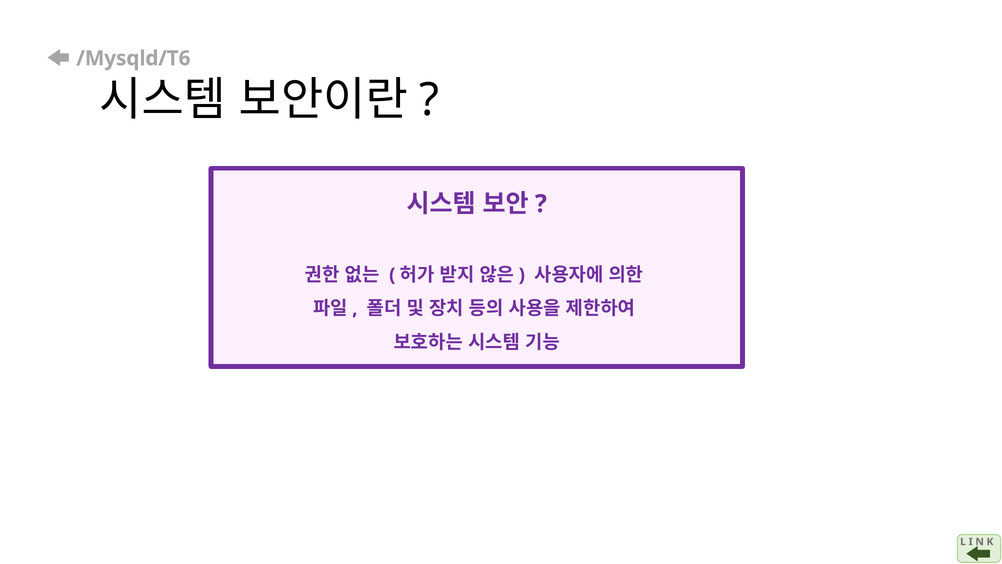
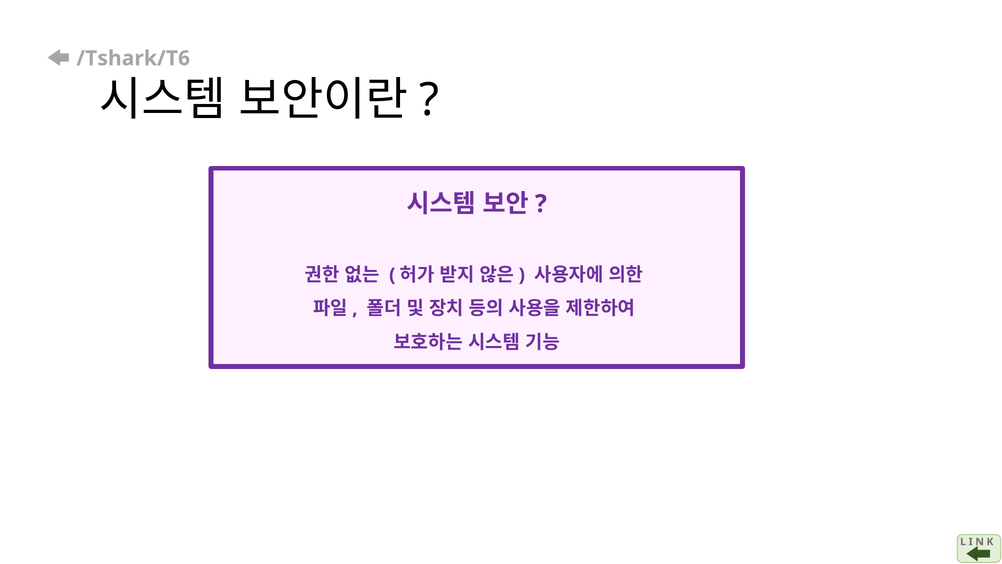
/Mysqld/T6: /Mysqld/T6 -> /Tshark/T6 (133, 58)
